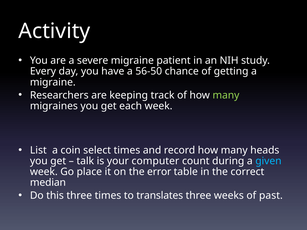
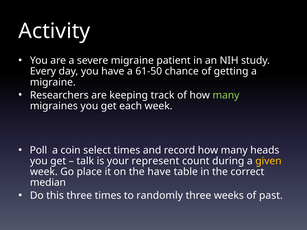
56-50: 56-50 -> 61-50 (149, 71)
List: List -> Poll (38, 150)
computer: computer -> represent (155, 161)
given colour: light blue -> yellow (268, 161)
the error: error -> have (159, 172)
translates: translates -> randomly (160, 196)
